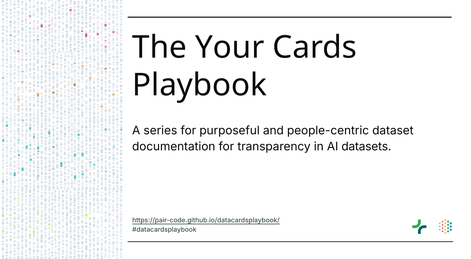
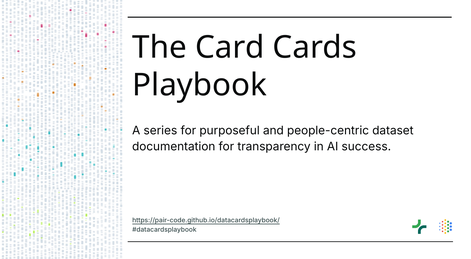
Your: Your -> Card (230, 47)
datasets: datasets -> success (366, 147)
